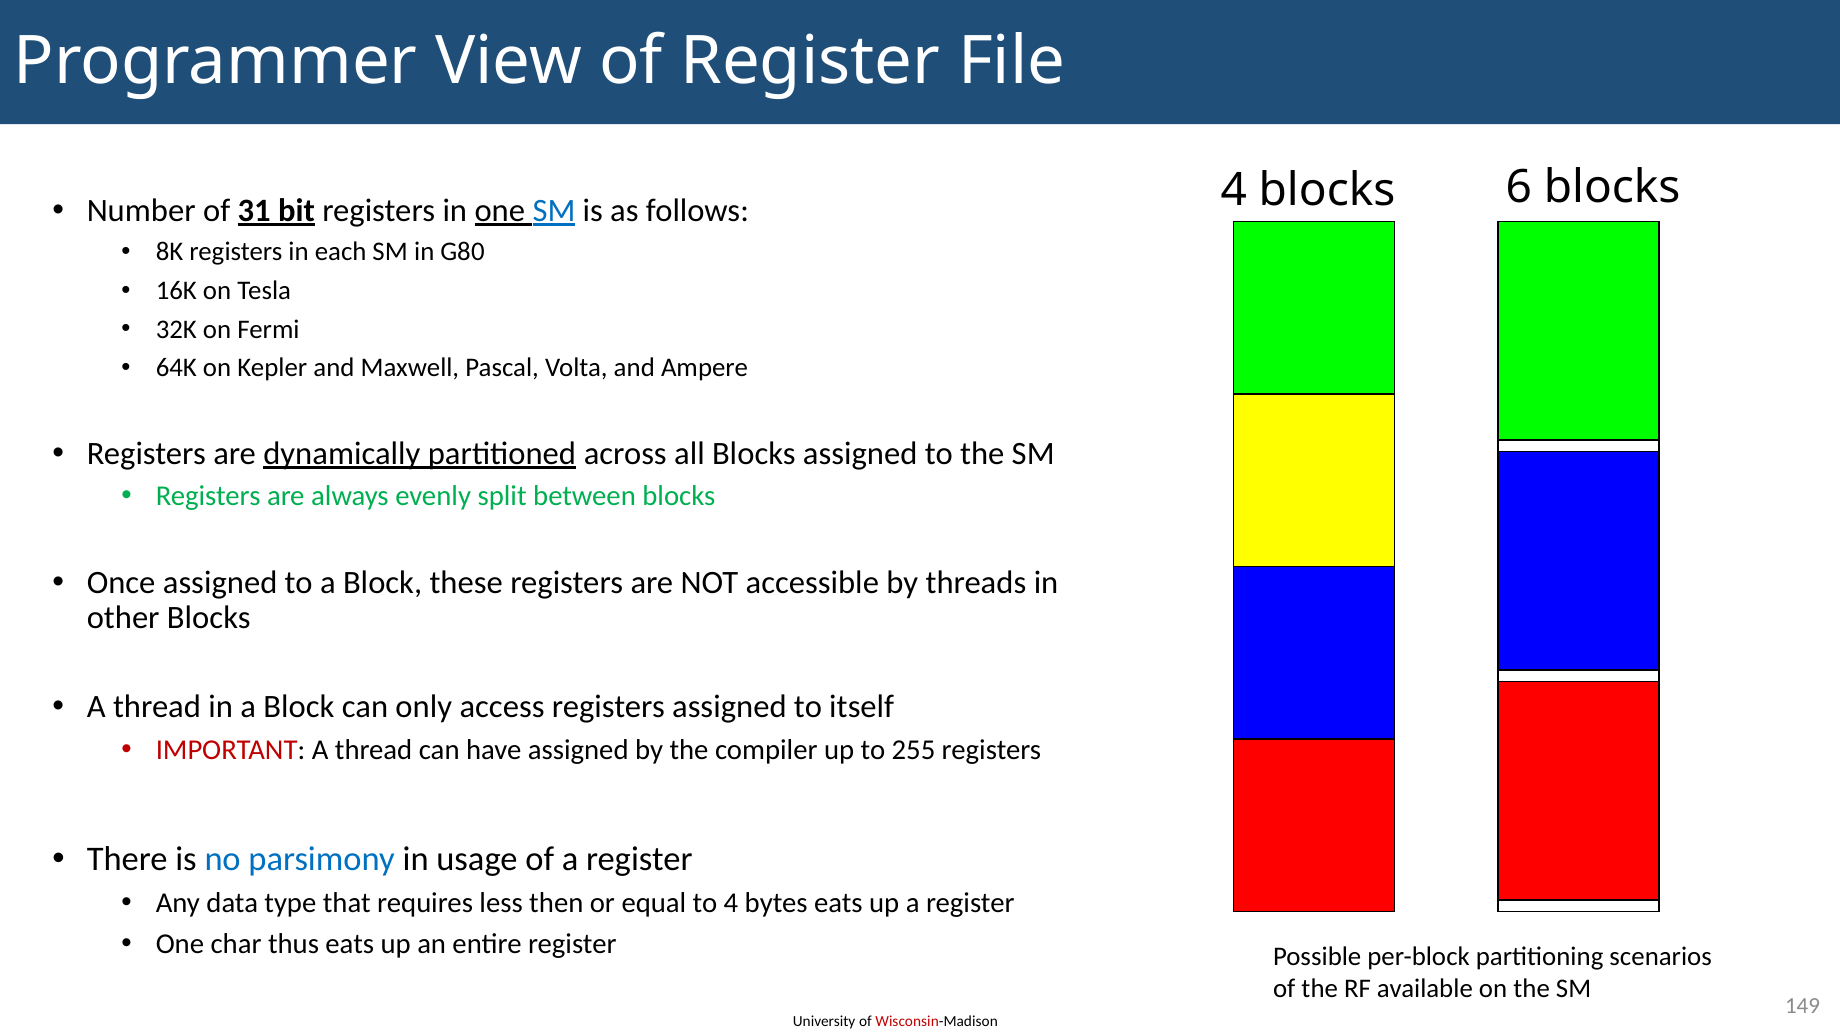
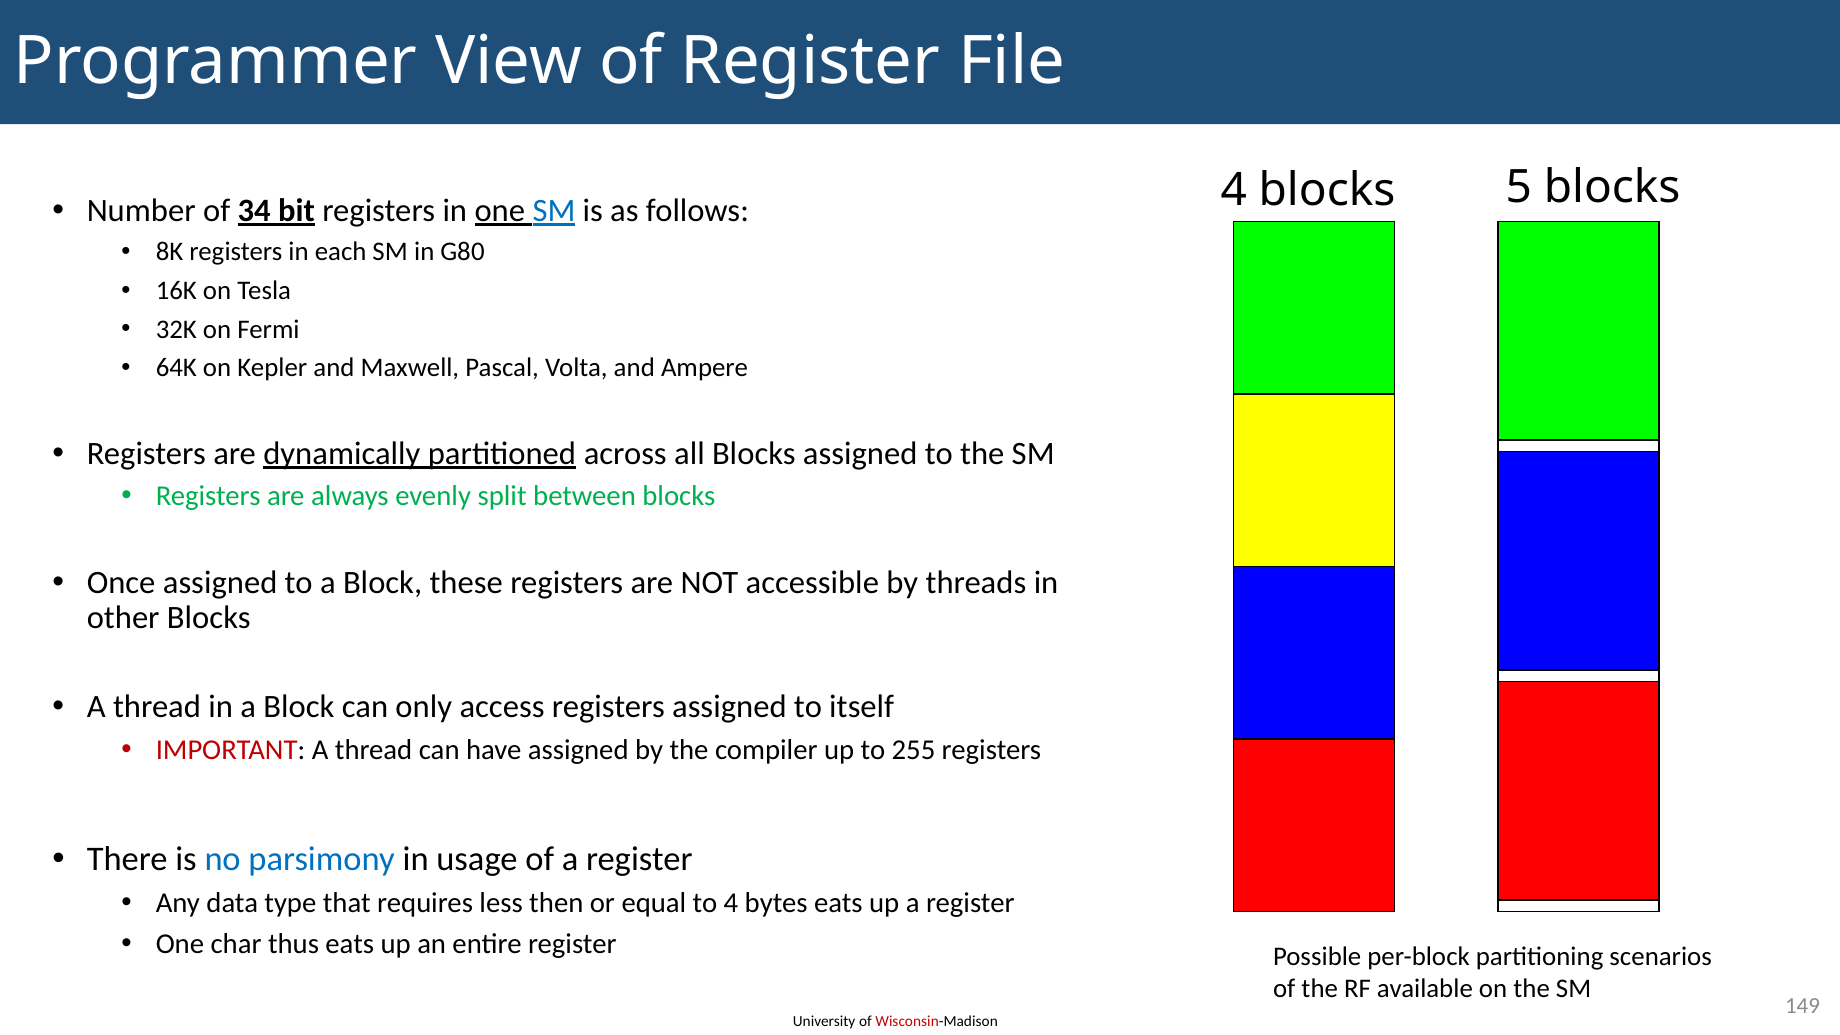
6: 6 -> 5 (1519, 187)
31: 31 -> 34 (254, 210)
